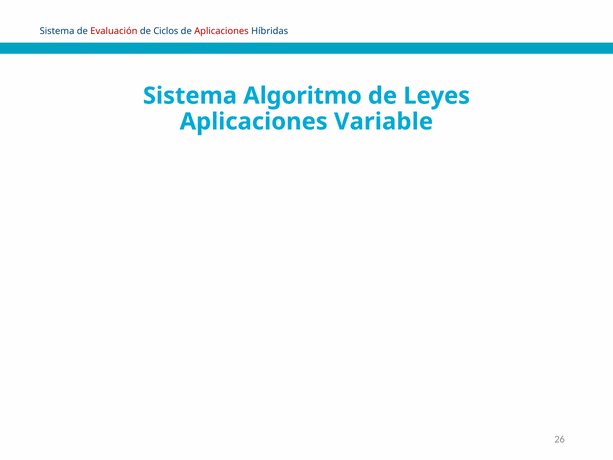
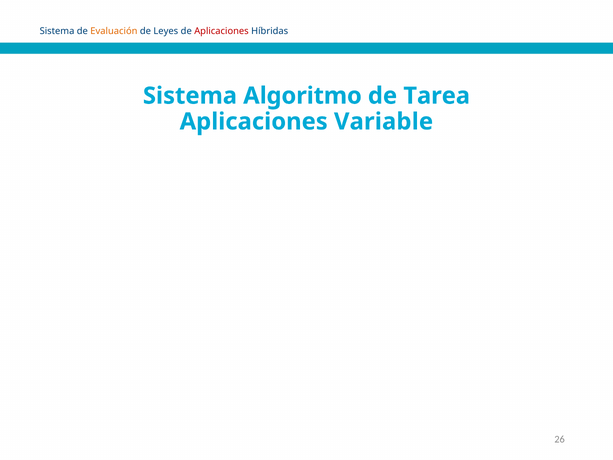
Evaluación colour: red -> orange (114, 31)
Ciclos: Ciclos -> Leyes (166, 31)
Leyes: Leyes -> Tarea (437, 96)
